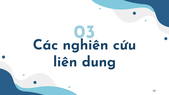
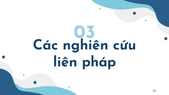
dung: dung -> pháp (99, 62)
